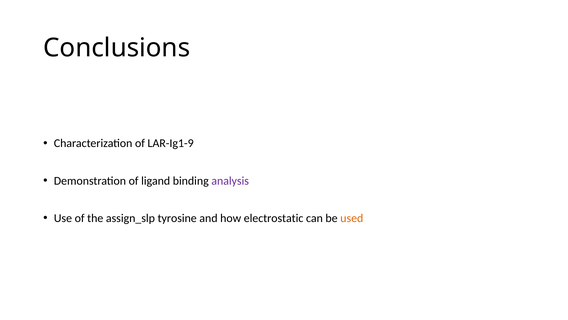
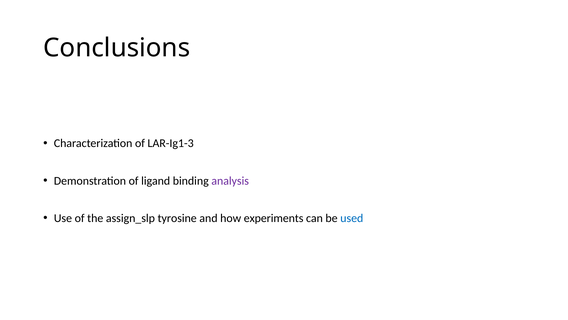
LAR-Ig1-9: LAR-Ig1-9 -> LAR-Ig1-3 (171, 143)
electrostatic: electrostatic -> experiments (274, 218)
used colour: orange -> blue (352, 218)
